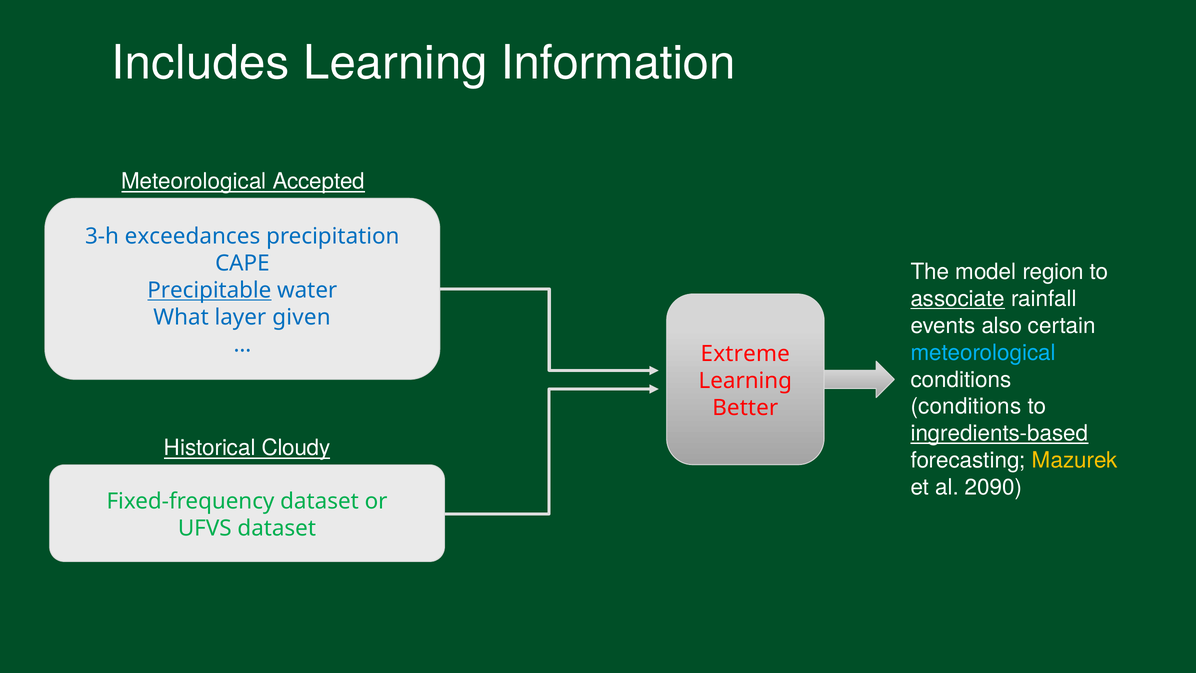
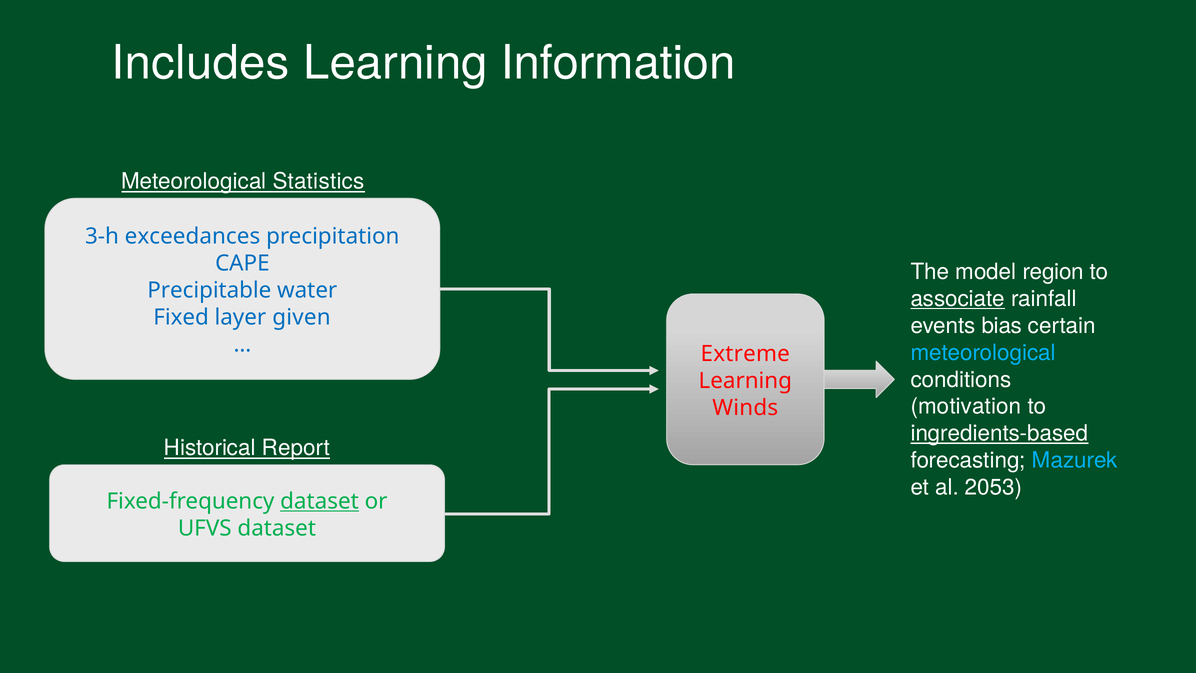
Accepted: Accepted -> Statistics (319, 181)
Precipitable underline: present -> none (209, 290)
What: What -> Fixed (181, 317)
also: also -> bias (1002, 326)
conditions: conditions -> motivation (966, 406)
Better: Better -> Winds (745, 408)
Cloudy: Cloudy -> Report (296, 448)
Mazurek colour: yellow -> light blue (1075, 460)
2090: 2090 -> 2053 (994, 487)
dataset underline: none -> present (319, 501)
